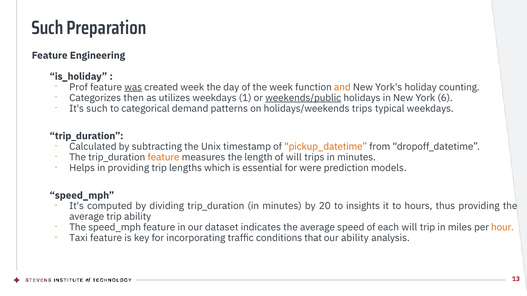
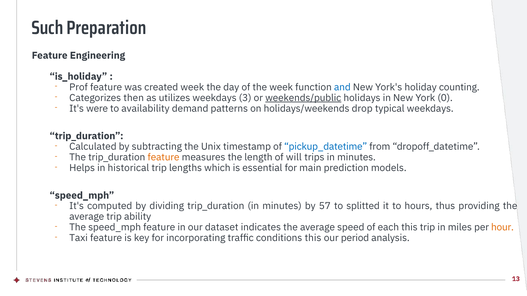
was underline: present -> none (133, 87)
and colour: orange -> blue (342, 87)
1: 1 -> 3 (245, 98)
6: 6 -> 0 (445, 98)
It's such: such -> were (97, 109)
categorical: categorical -> availability (145, 109)
holidays/weekends trips: trips -> drop (362, 109)
pickup_datetime colour: orange -> blue (326, 147)
in providing: providing -> historical (128, 168)
were: were -> main (310, 168)
20: 20 -> 57 (325, 206)
insights: insights -> splitted (363, 206)
each will: will -> this (409, 228)
conditions that: that -> this (313, 238)
our ability: ability -> period (355, 238)
